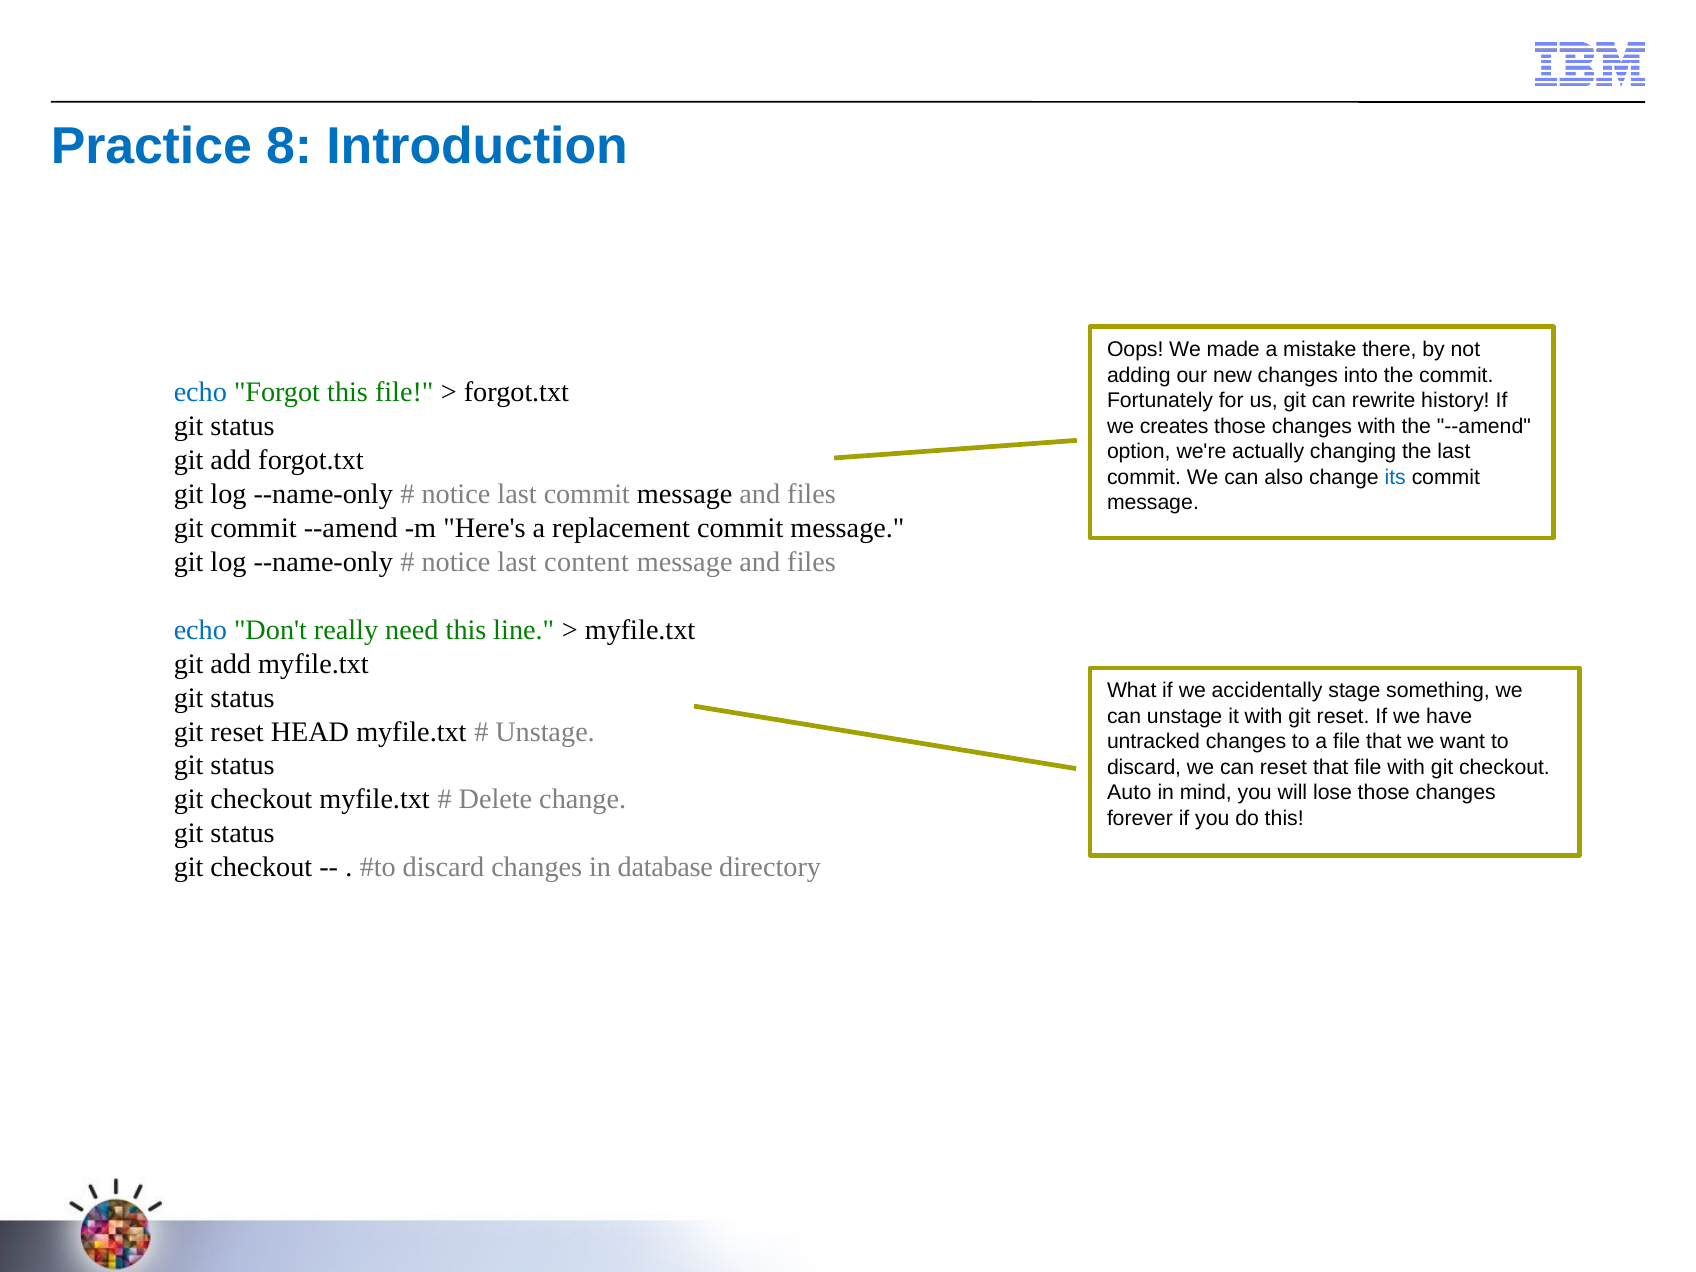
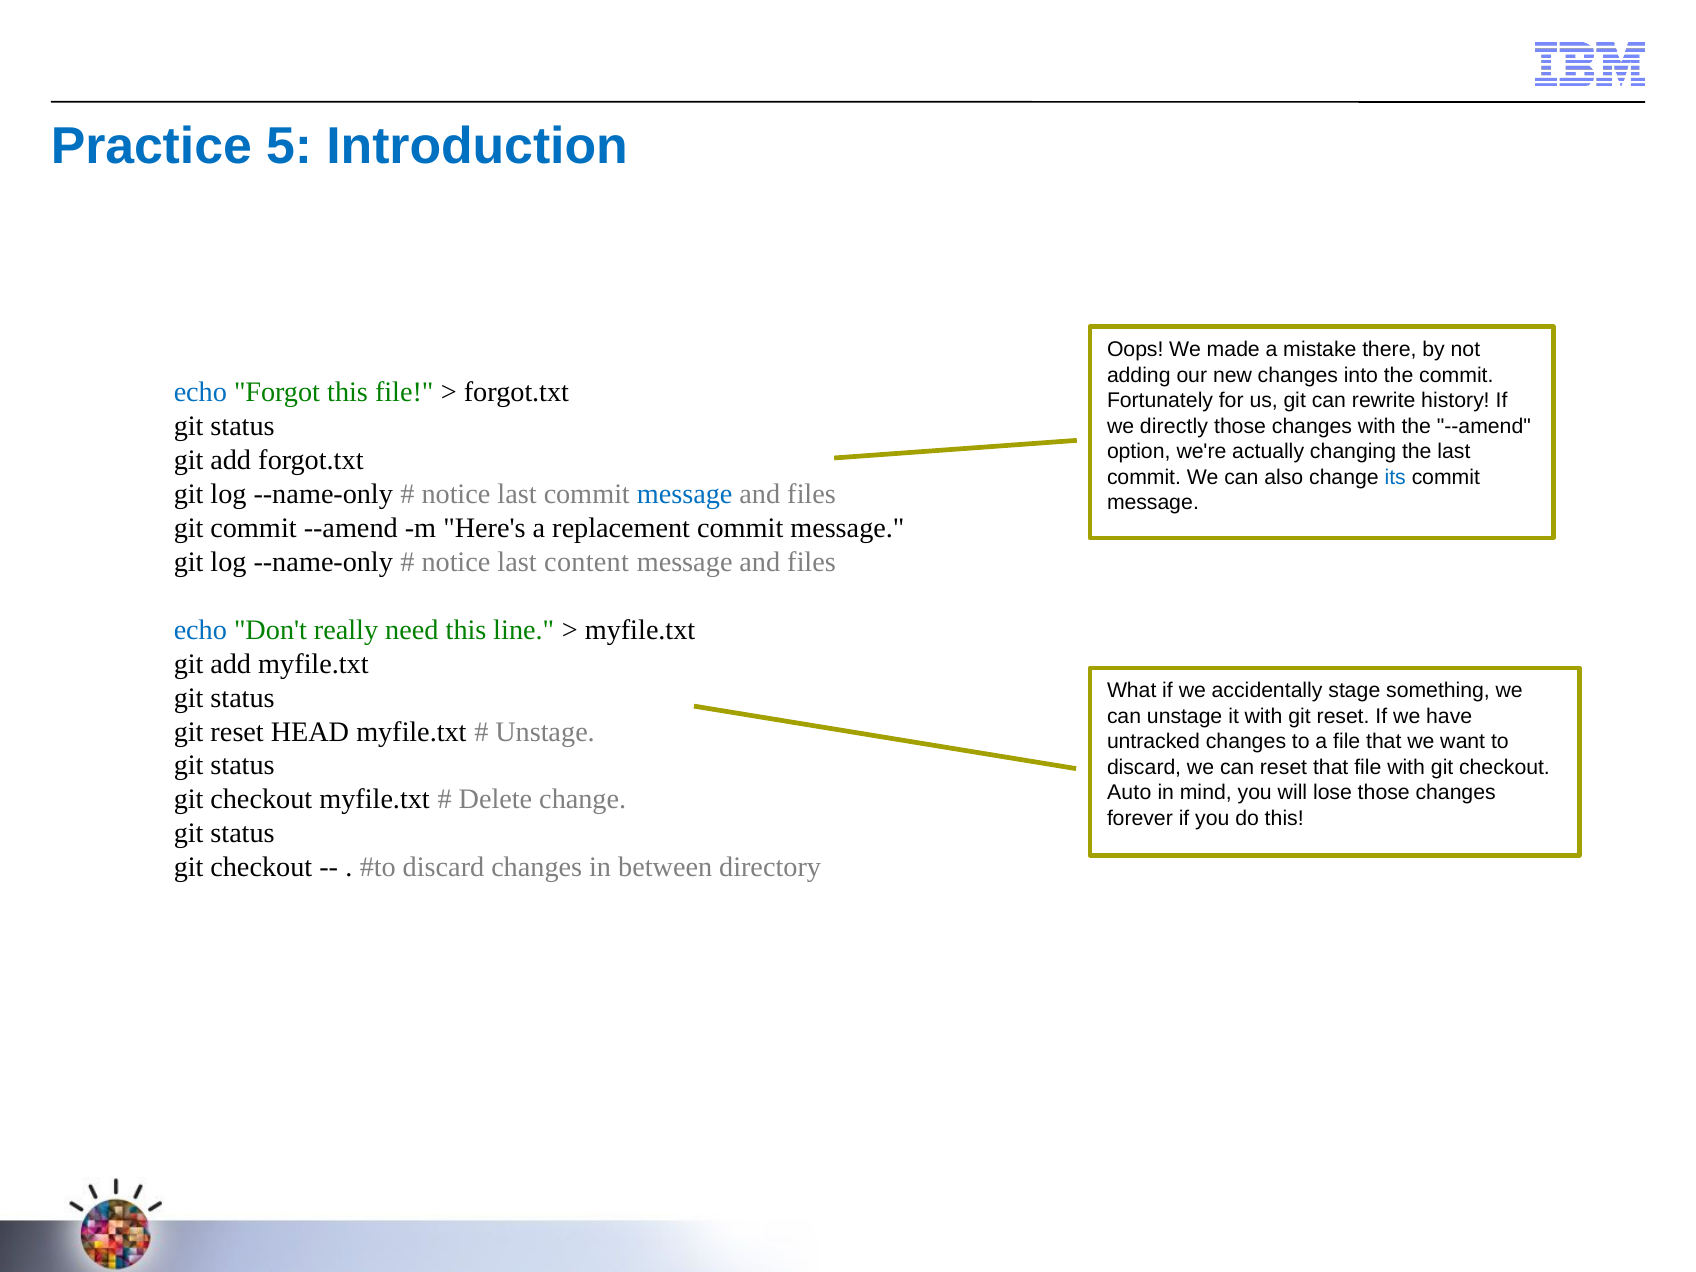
8: 8 -> 5 (289, 146)
creates: creates -> directly (1174, 426)
message colour: black -> blue (685, 494)
database: database -> between (665, 867)
